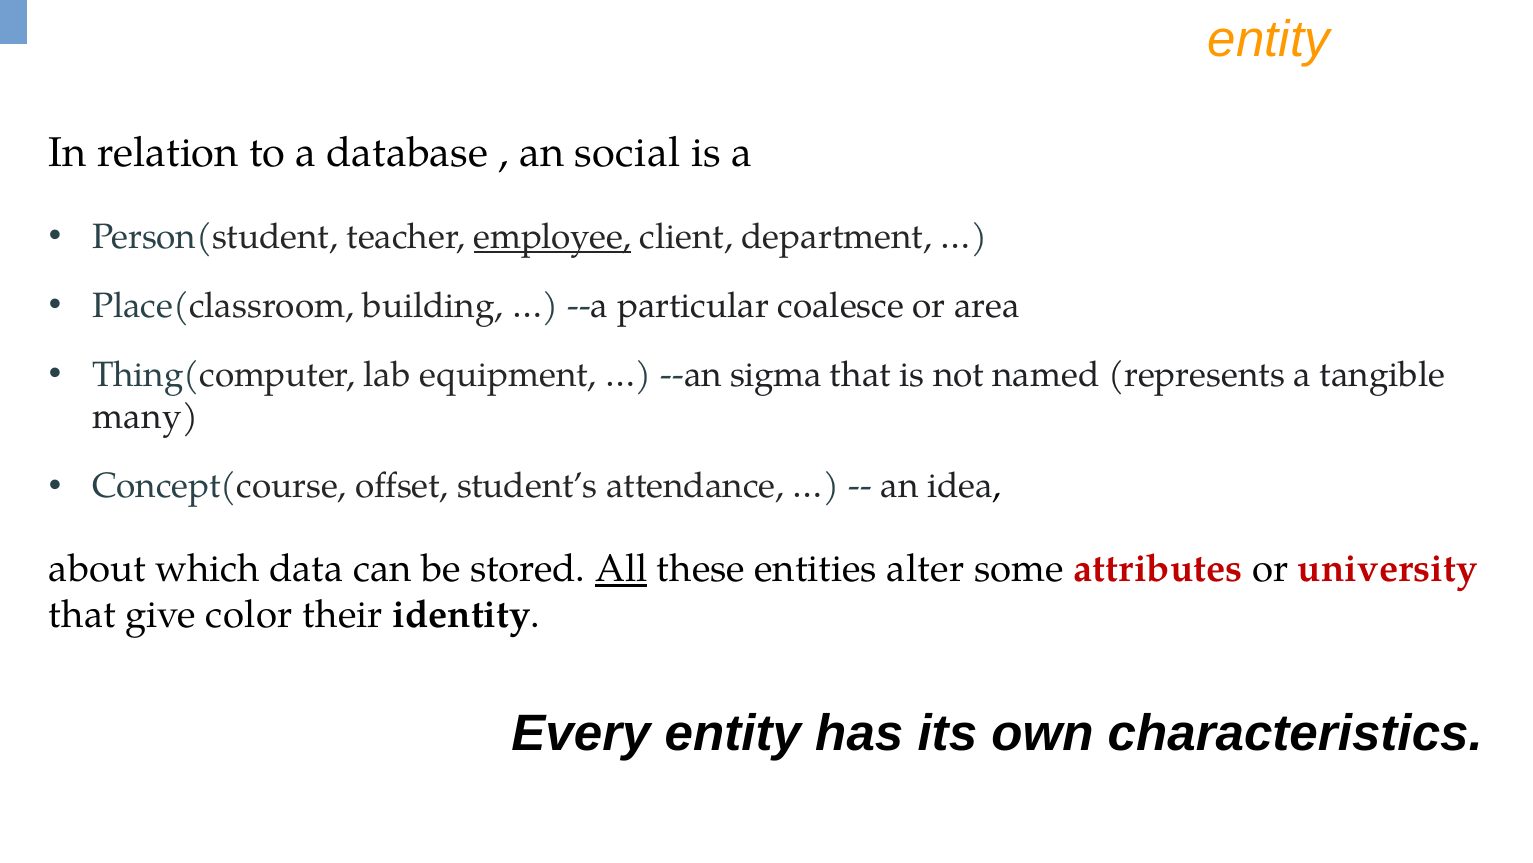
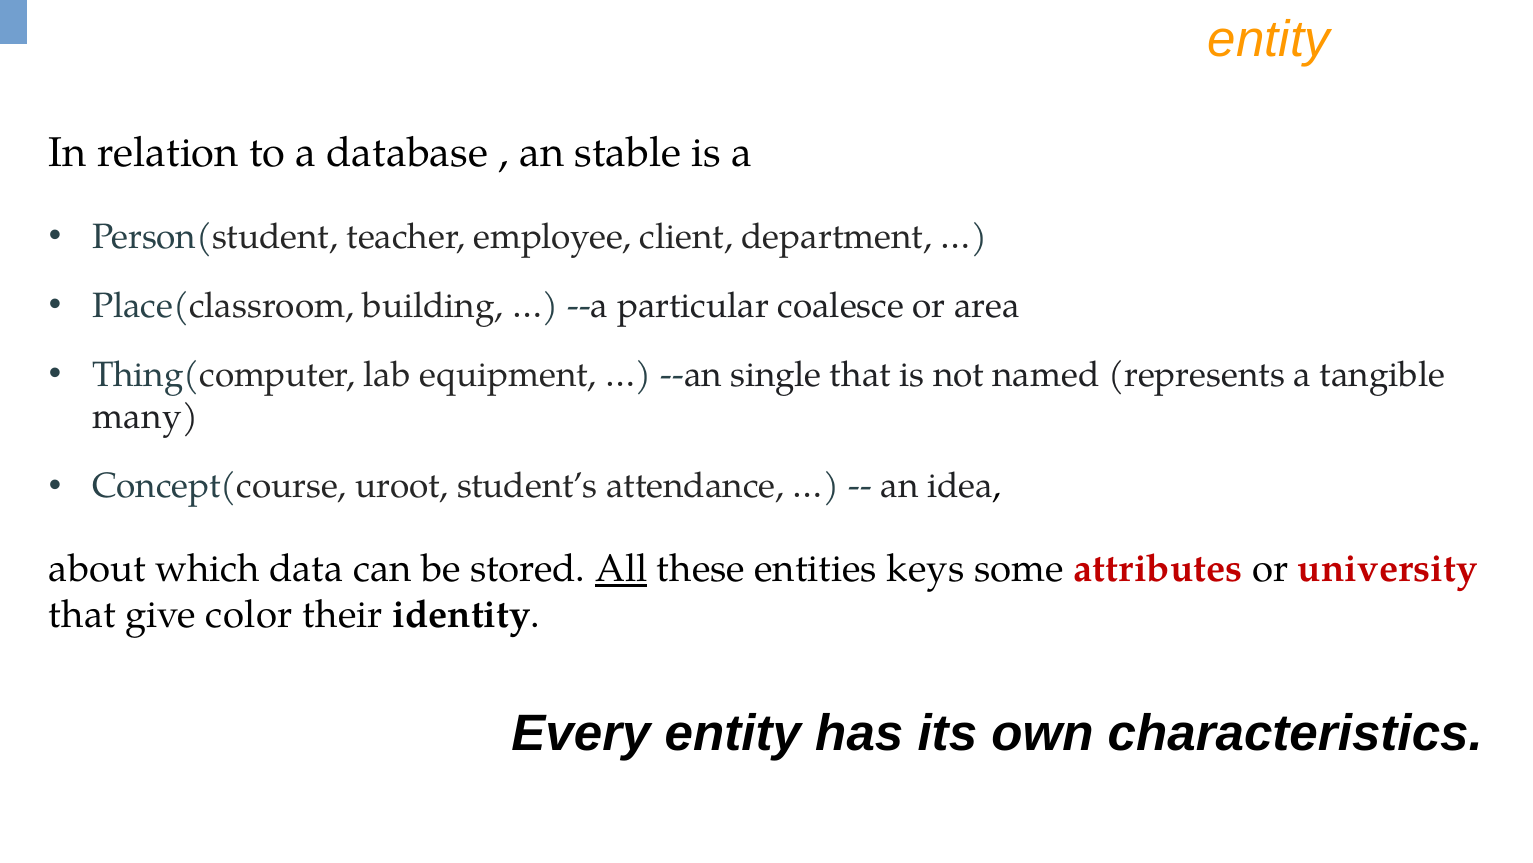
social: social -> stable (628, 153)
employee underline: present -> none (553, 237)
sigma: sigma -> single (776, 375)
offset: offset -> uroot (402, 486)
alter: alter -> keys (926, 569)
